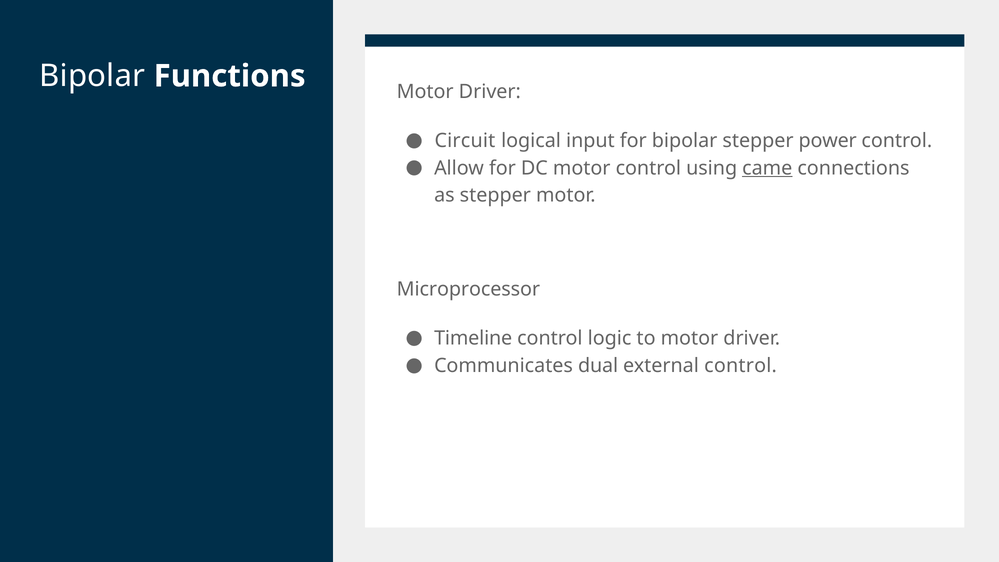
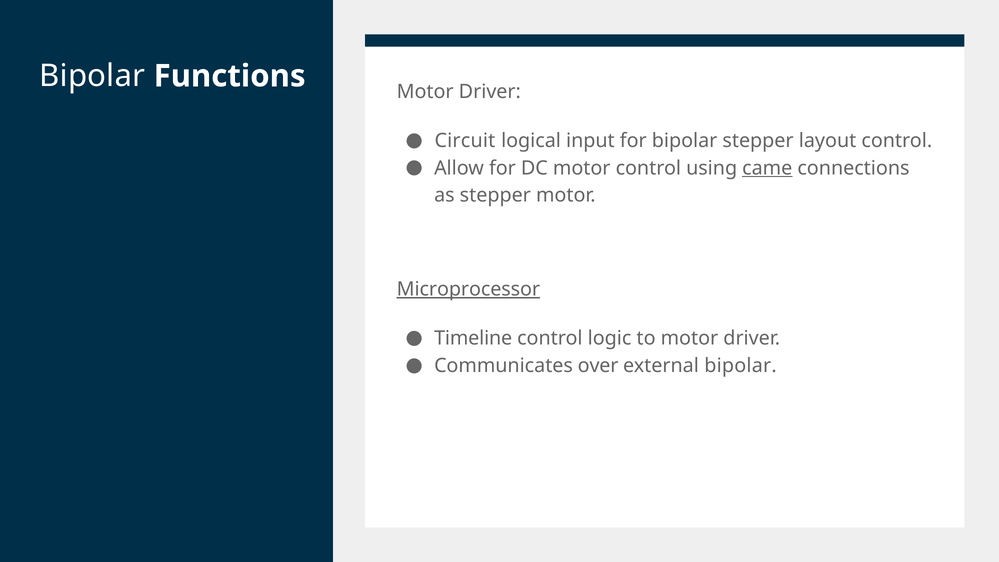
power: power -> layout (828, 141)
Microprocessor underline: none -> present (468, 289)
dual: dual -> over (598, 366)
external control: control -> bipolar (741, 366)
